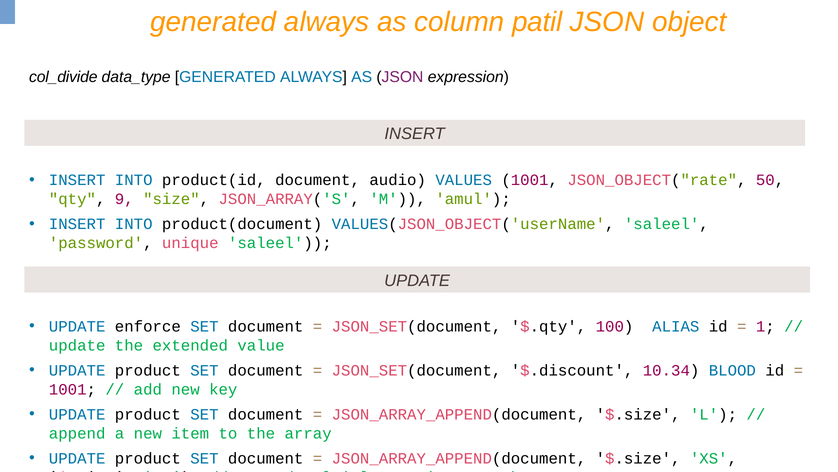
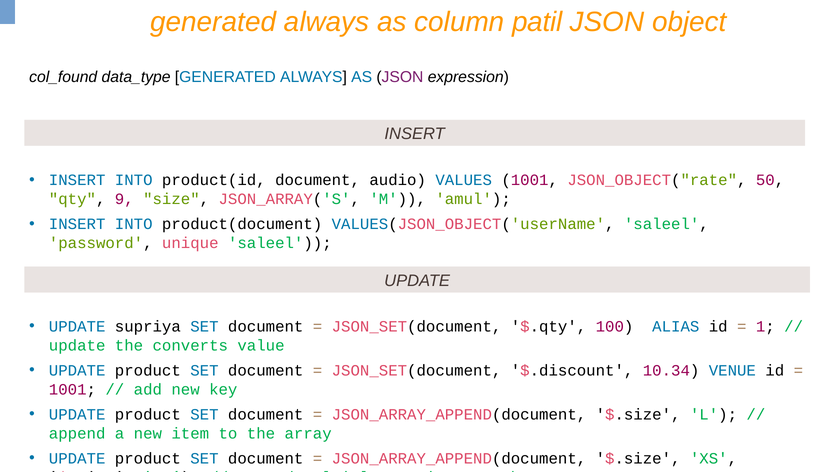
col_divide: col_divide -> col_found (63, 77)
enforce: enforce -> supriya (148, 326)
extended: extended -> converts (190, 345)
BLOOD: BLOOD -> VENUE (732, 370)
